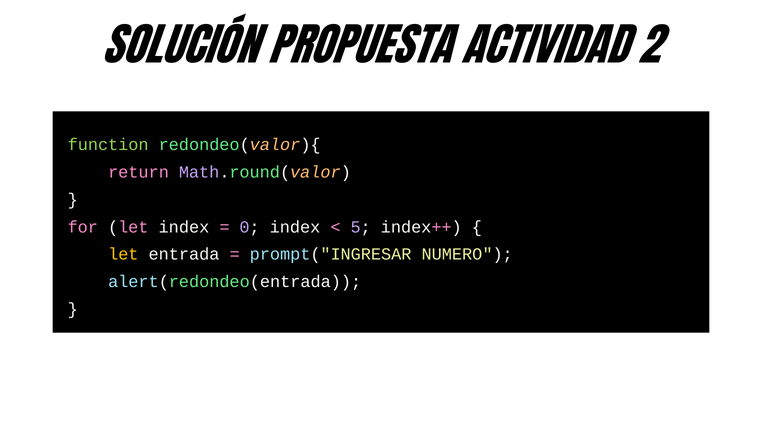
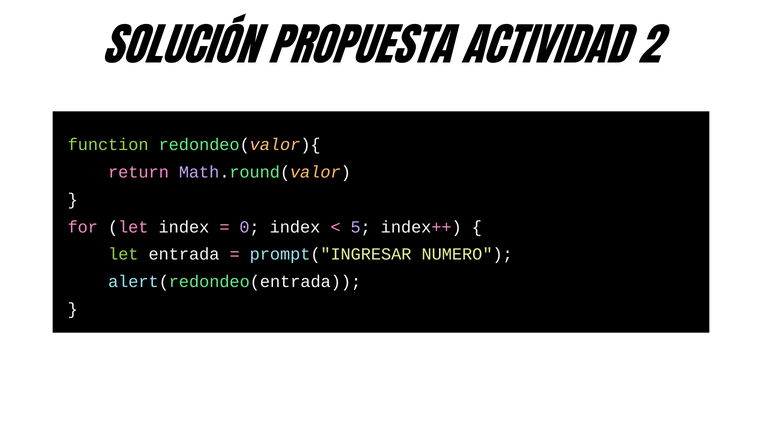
let colour: yellow -> light green (123, 254)
